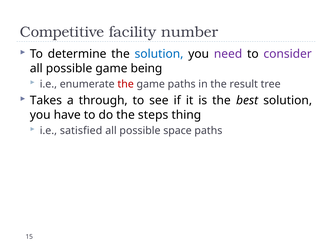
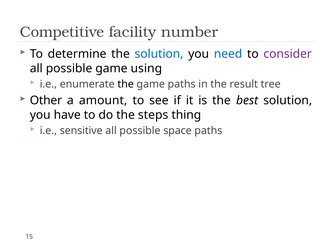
need colour: purple -> blue (228, 54)
being: being -> using (146, 68)
the colour: red -> black (126, 84)
Takes: Takes -> Other (46, 100)
through: through -> amount (103, 100)
satisfied: satisfied -> sensitive (81, 131)
